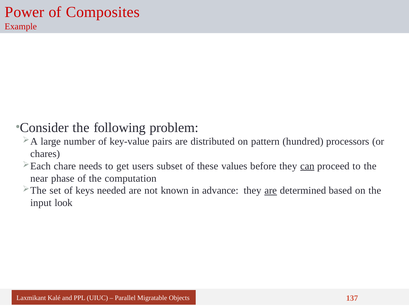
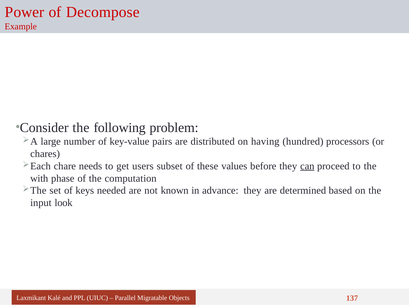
Composites: Composites -> Decompose (103, 12)
pattern: pattern -> having (265, 142)
near: near -> with (39, 179)
are underline: present -> none (271, 191)
